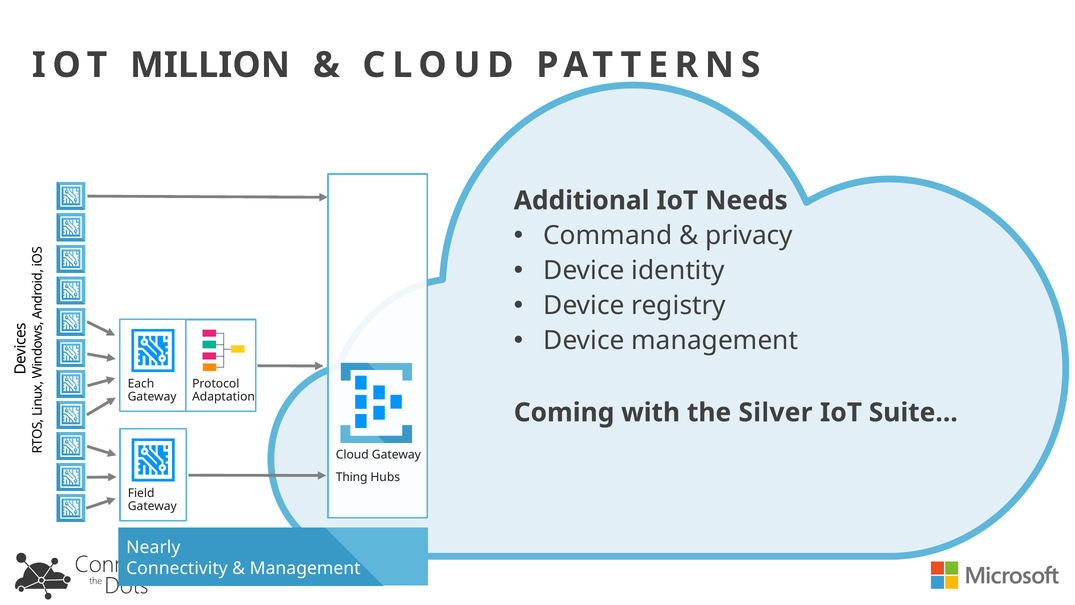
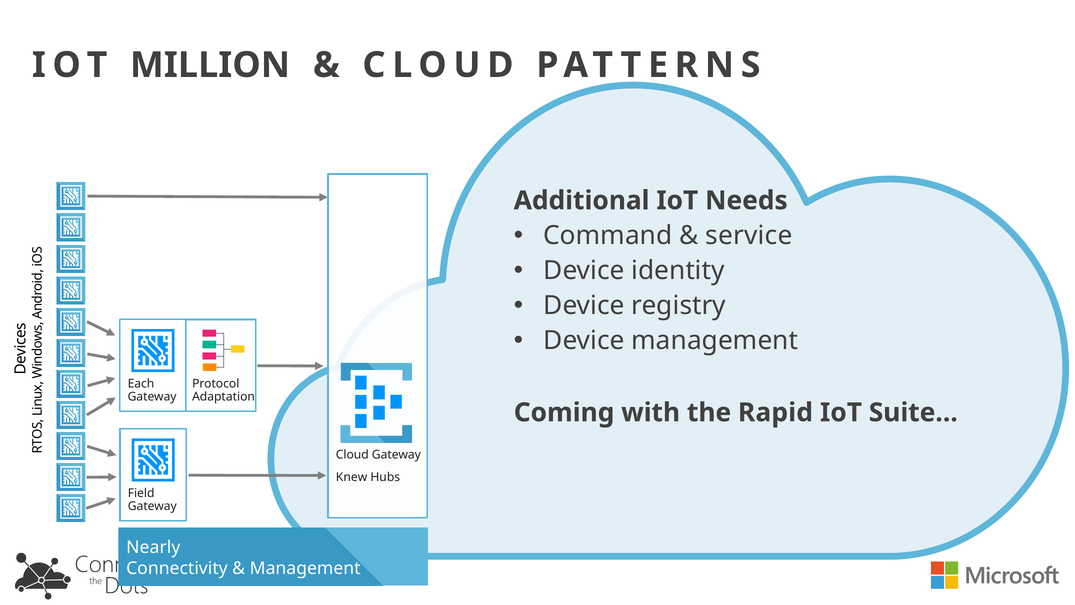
privacy: privacy -> service (749, 235)
Silver: Silver -> Rapid (775, 412)
Thing: Thing -> Knew (352, 477)
